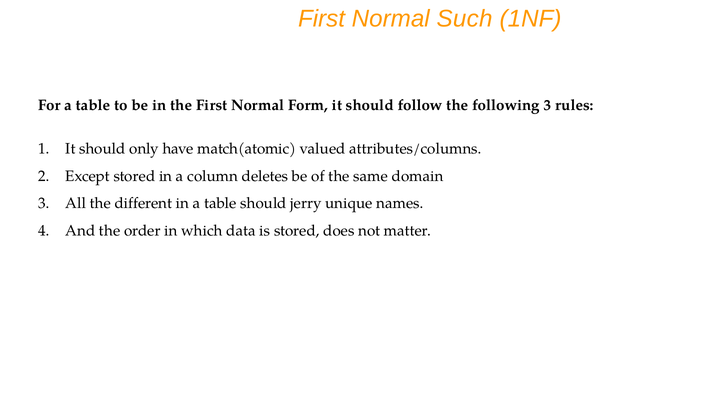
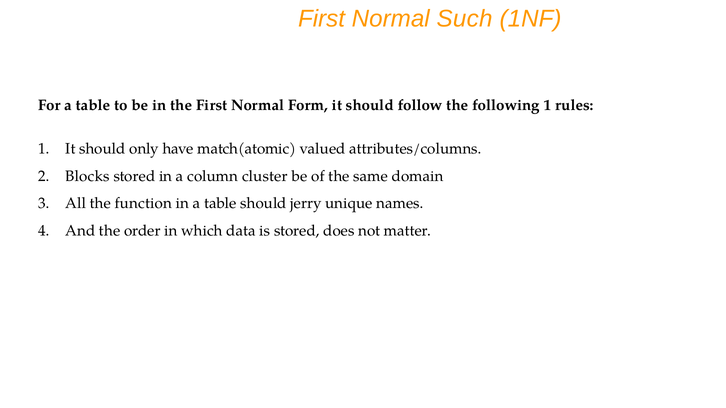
following 3: 3 -> 1 (547, 106)
Except: Except -> Blocks (87, 176)
deletes: deletes -> cluster (265, 176)
different: different -> function (143, 204)
